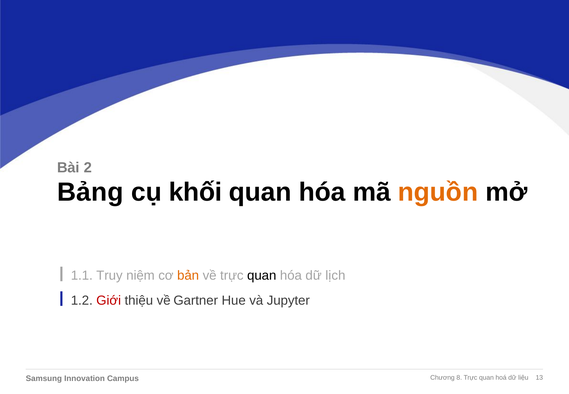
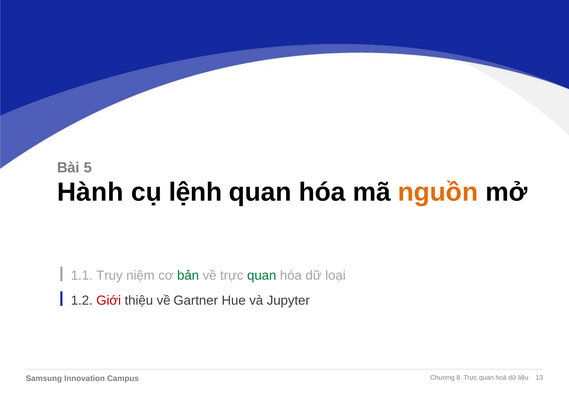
2: 2 -> 5 (88, 168)
Bảng: Bảng -> Hành (90, 192)
khối: khối -> lệnh (195, 192)
bản colour: orange -> green (188, 276)
quan colour: black -> green (262, 276)
lịch: lịch -> loại (335, 276)
